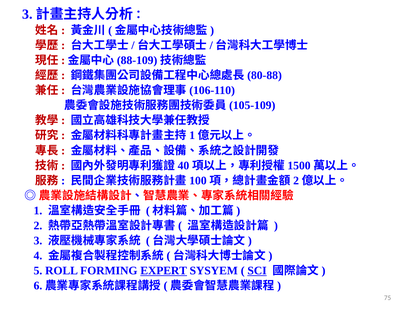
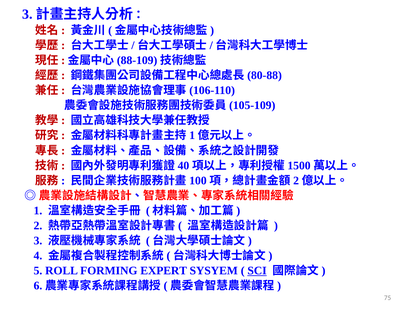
EXPERT underline: present -> none (164, 271)
